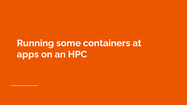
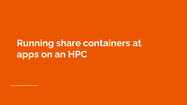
some: some -> share (69, 43)
